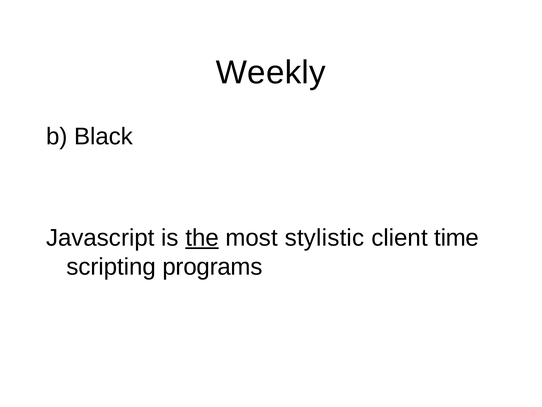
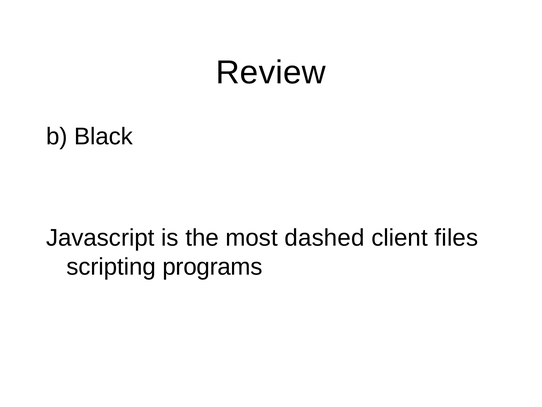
Weekly: Weekly -> Review (271, 72)
the underline: present -> none (202, 237)
stylistic: stylistic -> dashed (325, 237)
time: time -> files (456, 237)
